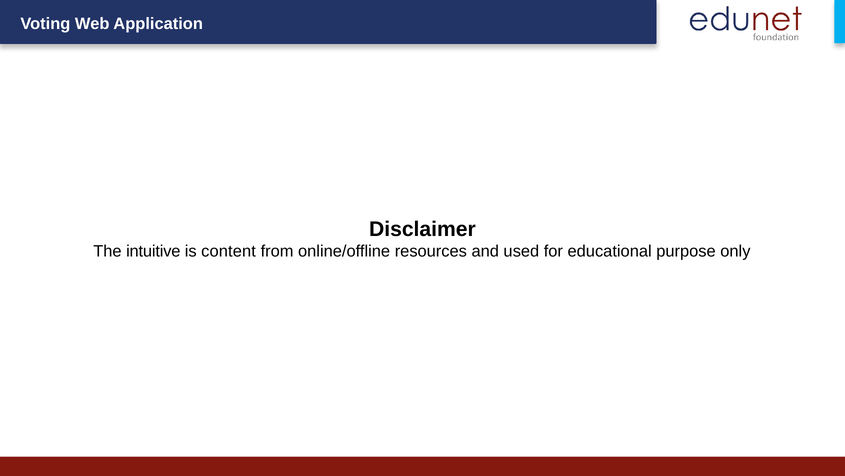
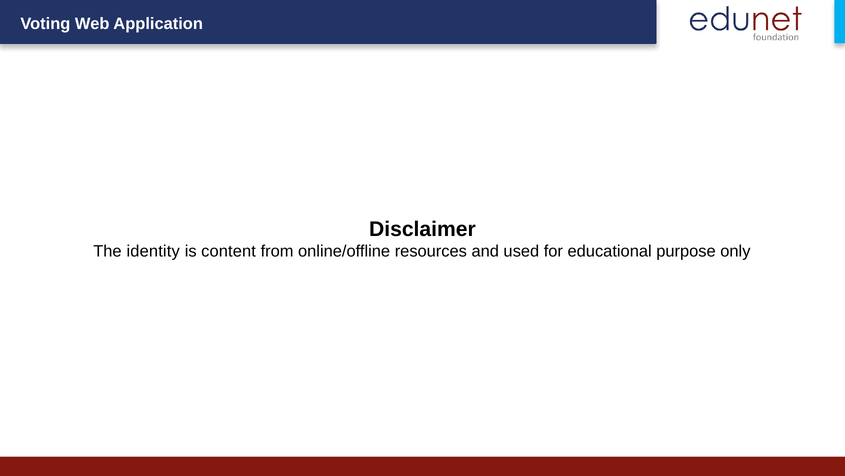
intuitive: intuitive -> identity (153, 251)
